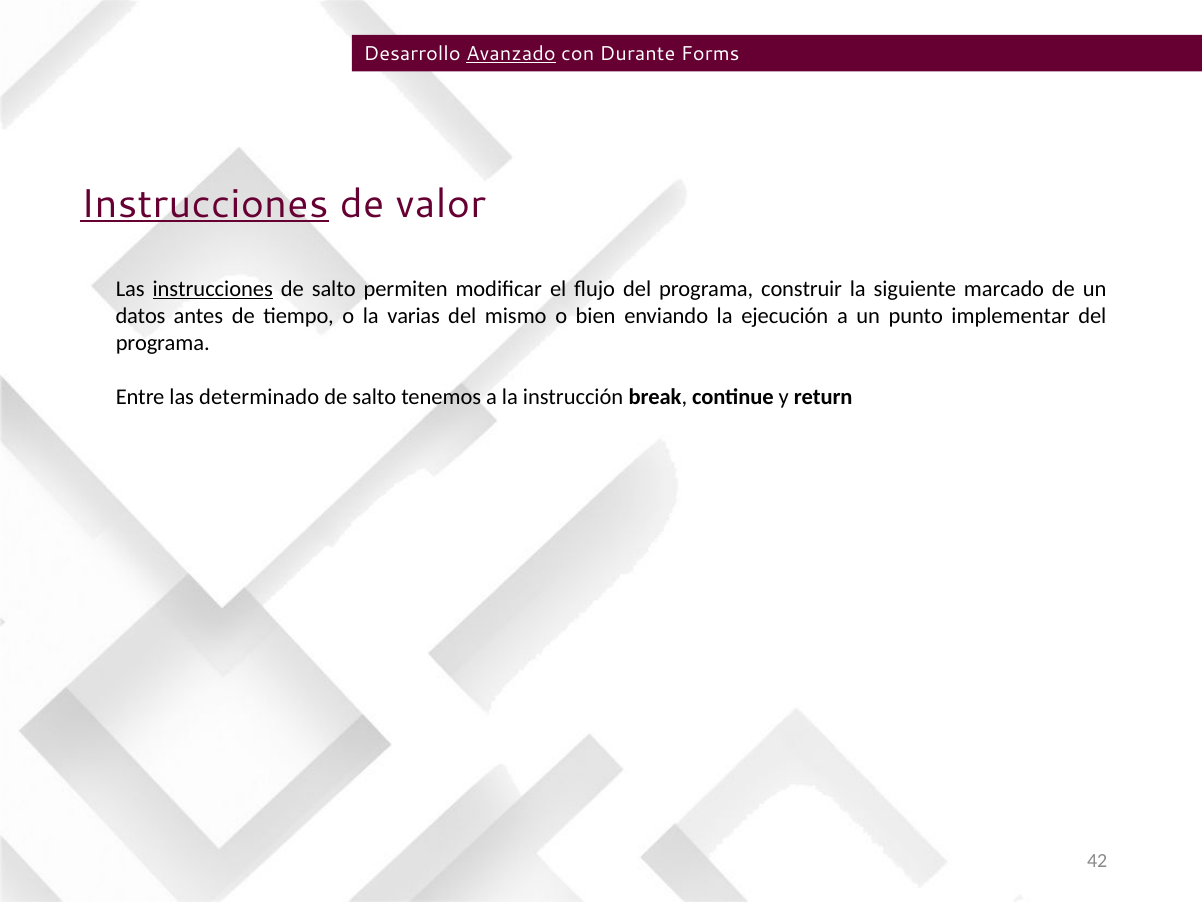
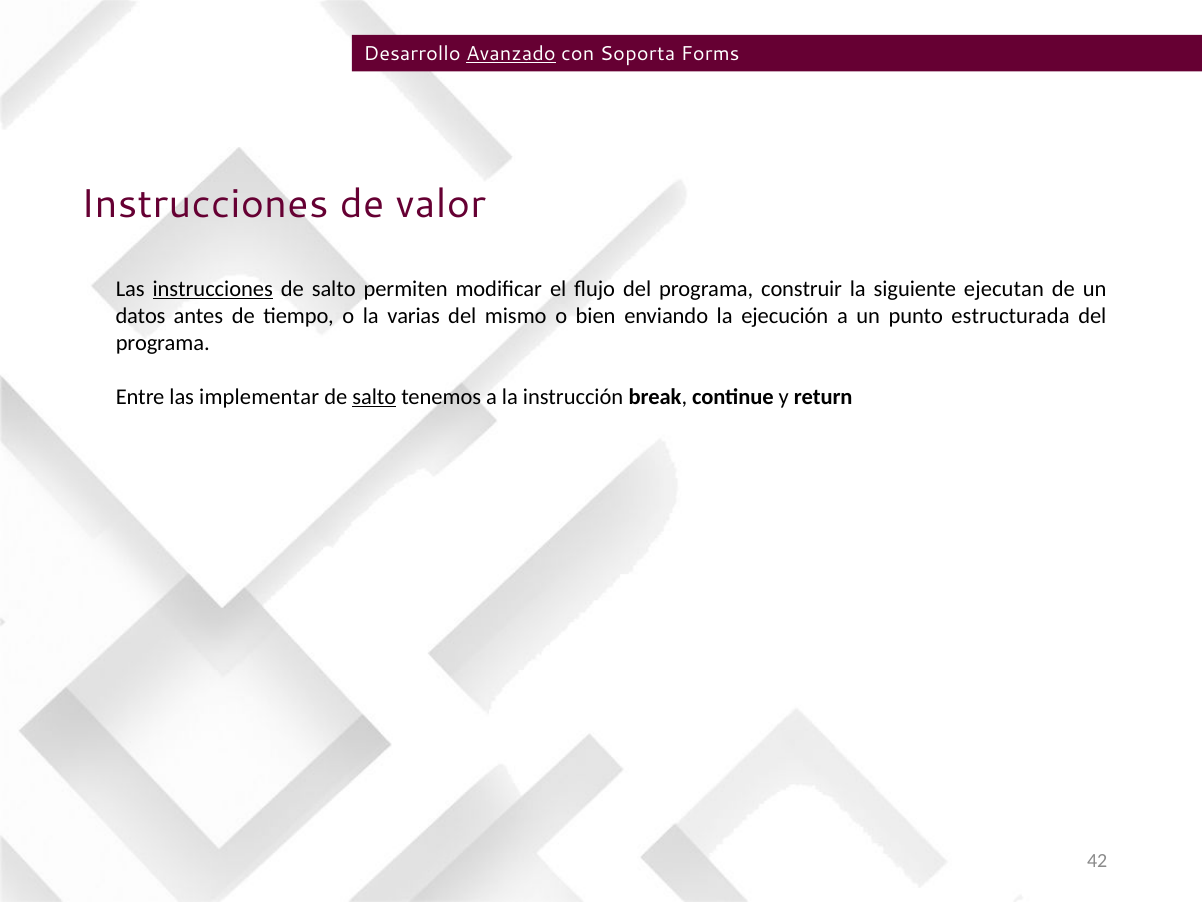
Durante: Durante -> Soporta (637, 54)
Instrucciones underline: present -> none (205, 204)
marcado: marcado -> ejecutan (1004, 288)
implementar: implementar -> estructurada (1011, 315)
determinado: determinado -> implementar (259, 397)
salto underline: none -> present (374, 397)
